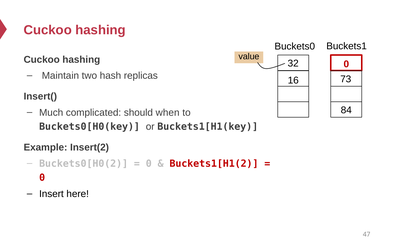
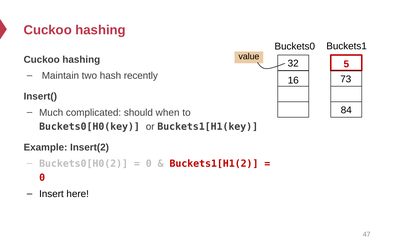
32 0: 0 -> 5 (346, 64)
replicas: replicas -> recently (141, 76)
